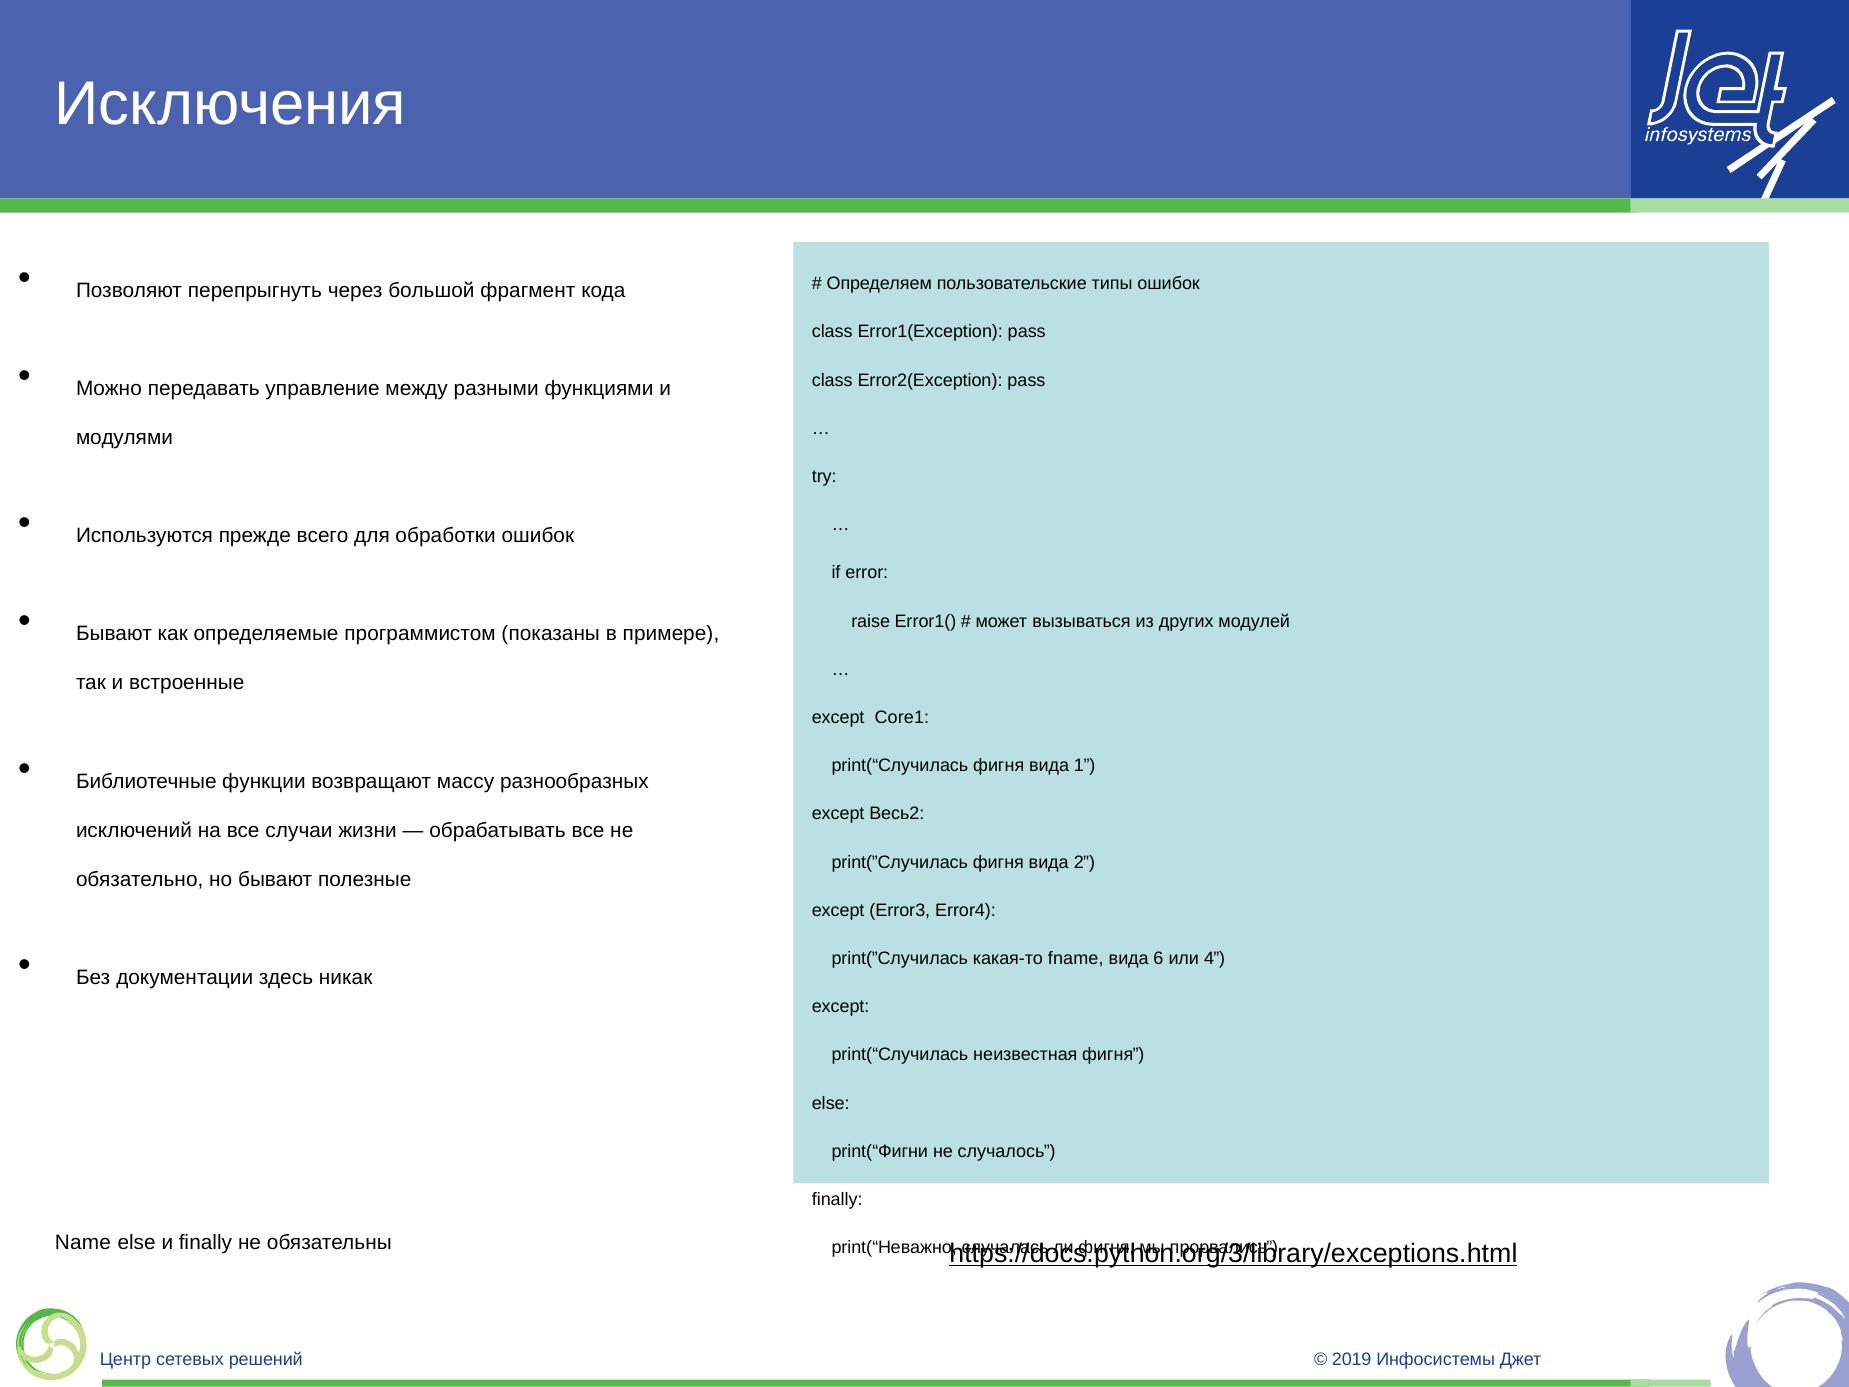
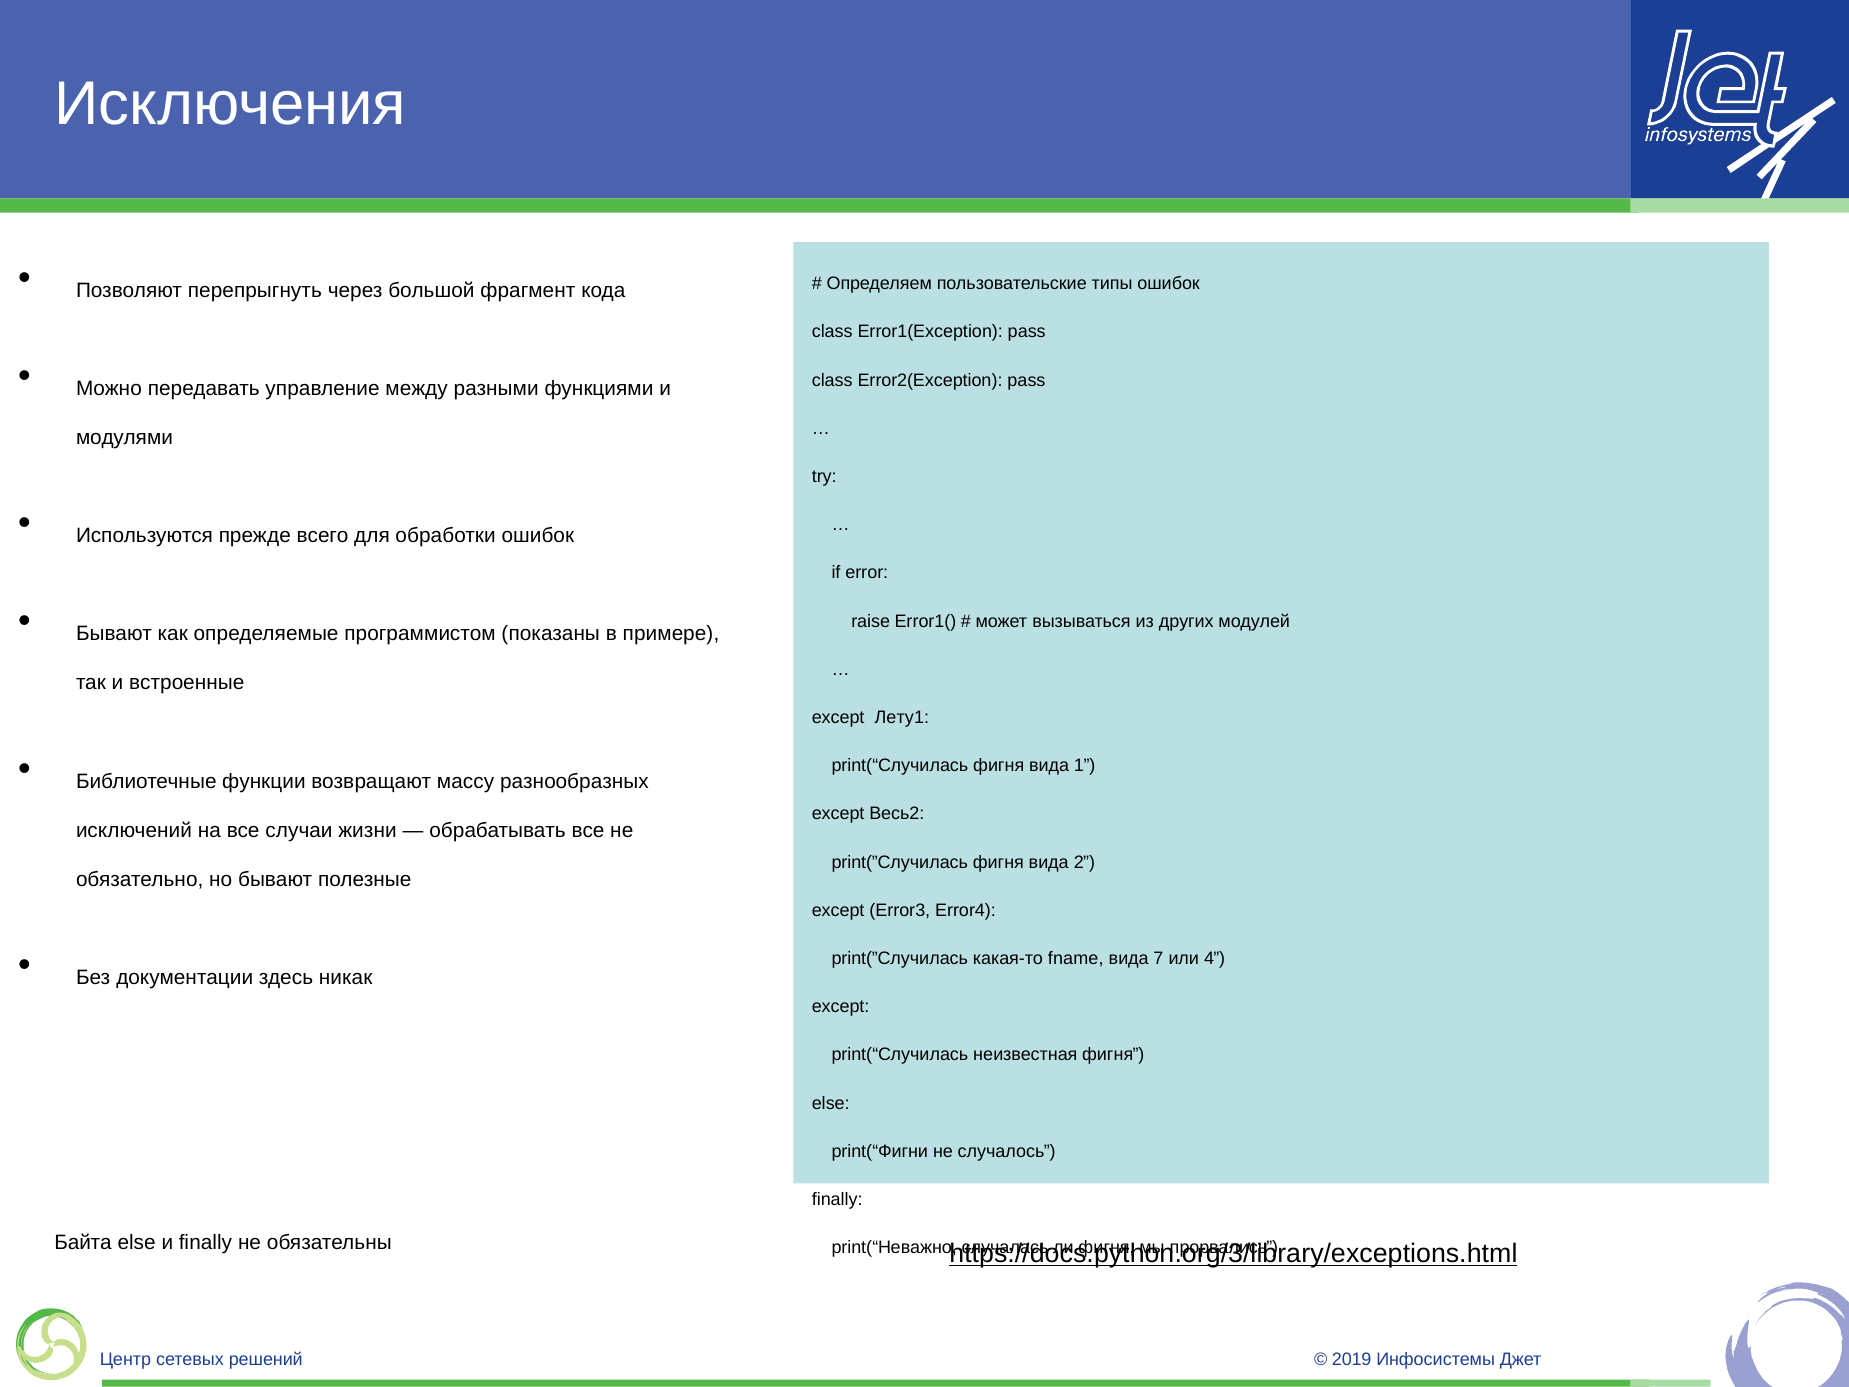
Core1: Core1 -> Лету1 (902, 717)
6: 6 -> 7 (1158, 958)
Name: Name -> Байта (83, 1243)
